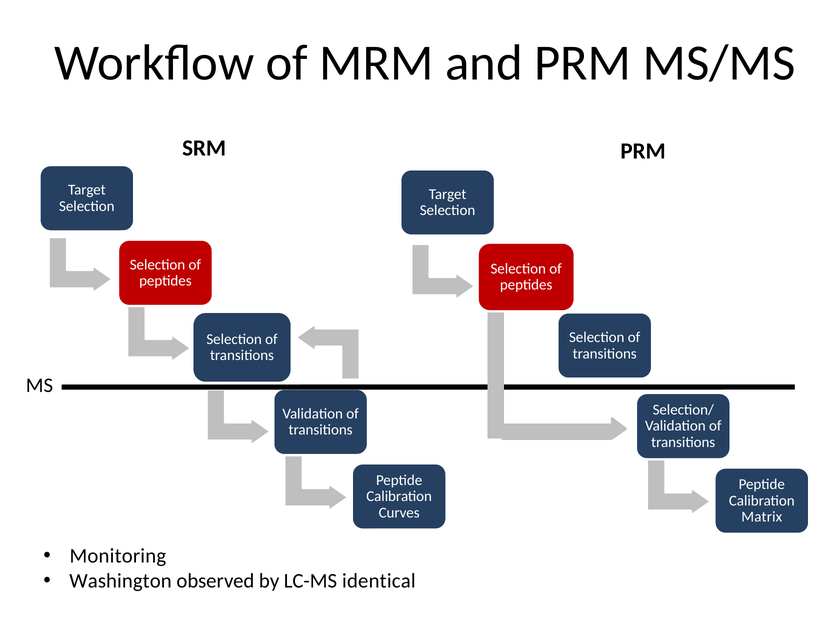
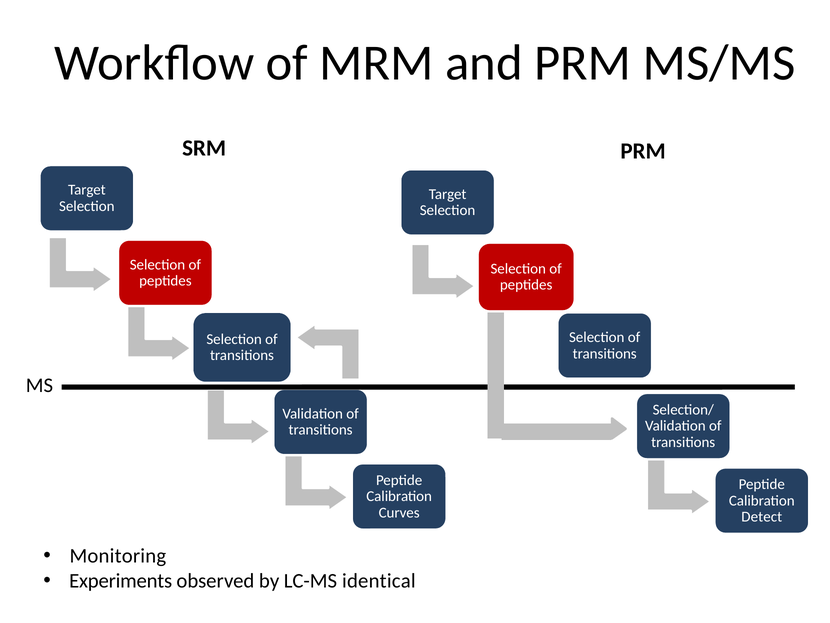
Matrix: Matrix -> Detect (762, 516)
Washington: Washington -> Experiments (121, 580)
